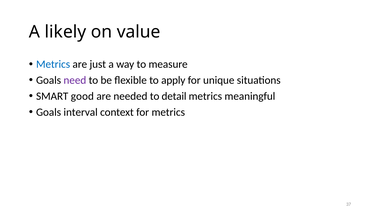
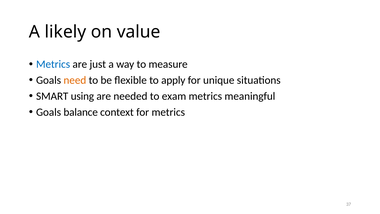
need colour: purple -> orange (75, 80)
good: good -> using (82, 96)
detail: detail -> exam (174, 96)
interval: interval -> balance (81, 112)
